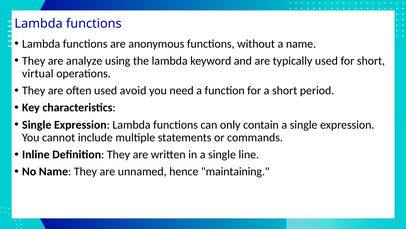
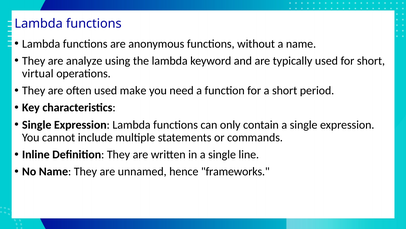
avoid: avoid -> make (133, 90)
maintaining: maintaining -> frameworks (235, 171)
